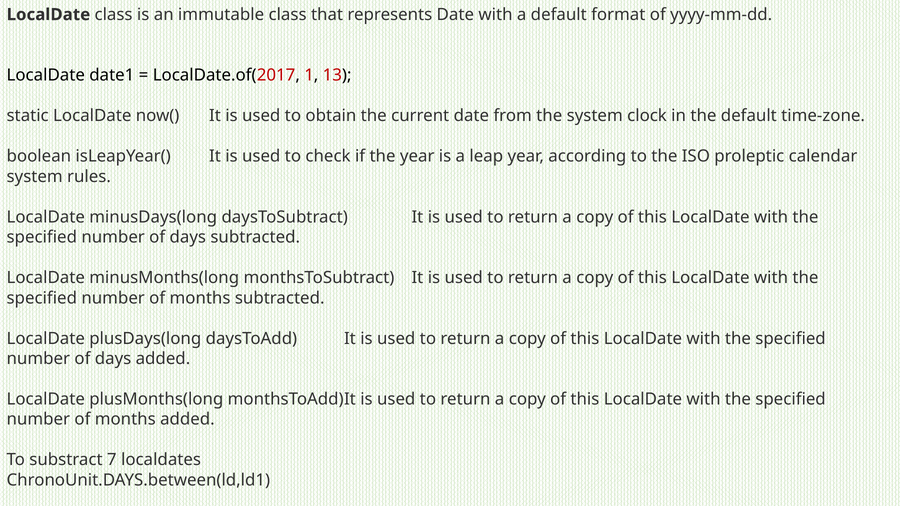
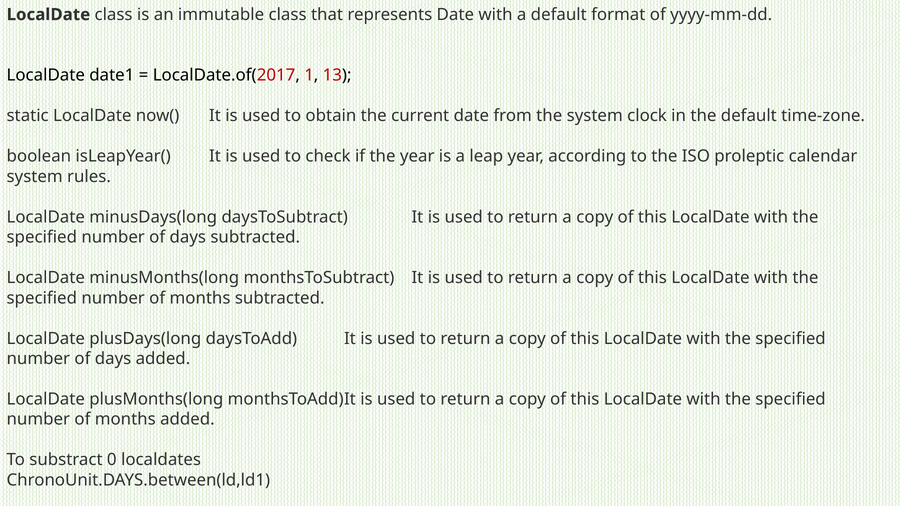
7: 7 -> 0 (112, 460)
